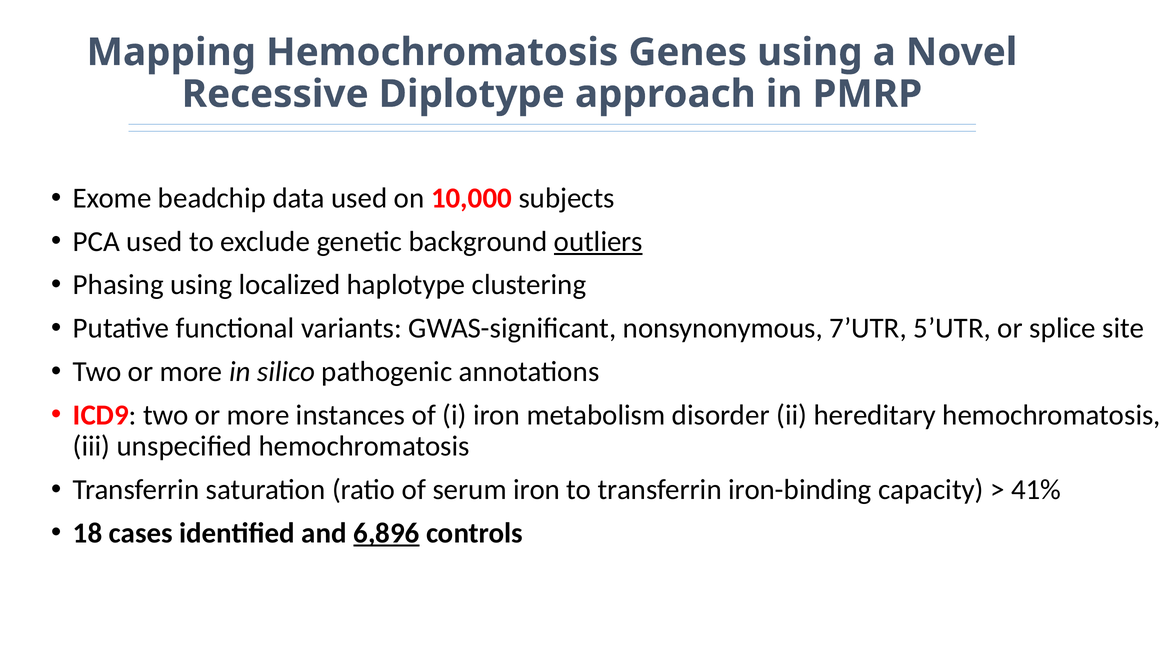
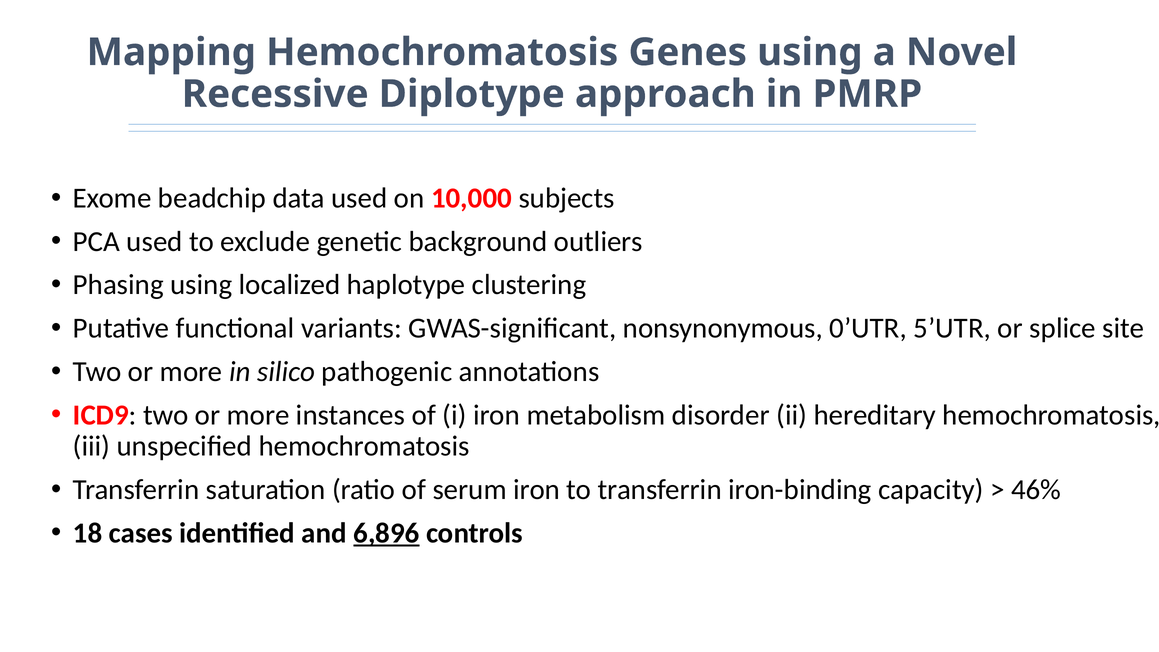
outliers underline: present -> none (598, 242)
7’UTR: 7’UTR -> 0’UTR (868, 328)
41%: 41% -> 46% (1036, 490)
